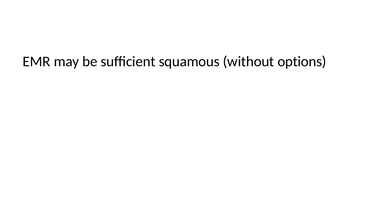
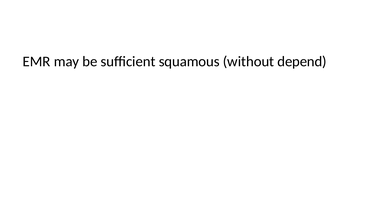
options: options -> depend (302, 62)
